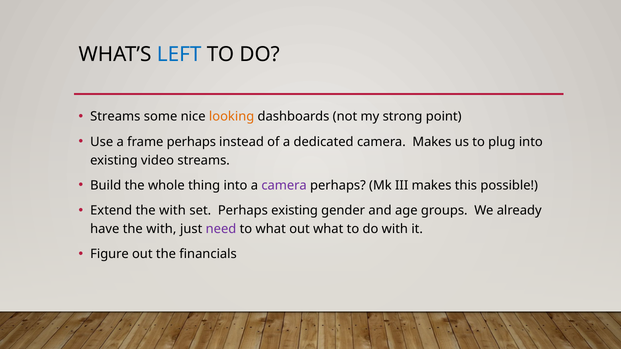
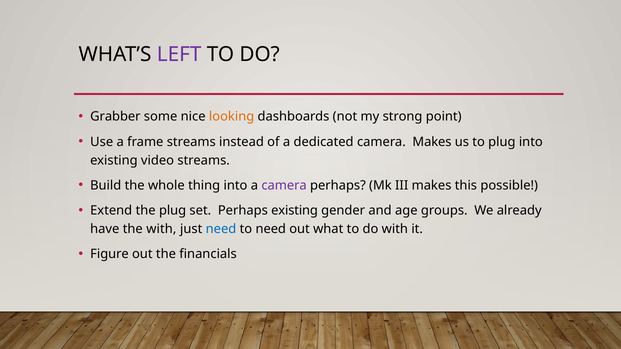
LEFT colour: blue -> purple (179, 54)
Streams: Streams -> Grabber (115, 117)
frame perhaps: perhaps -> streams (191, 142)
Extend the with: with -> plug (173, 211)
need colour: purple -> blue (221, 229)
to what: what -> need (271, 229)
